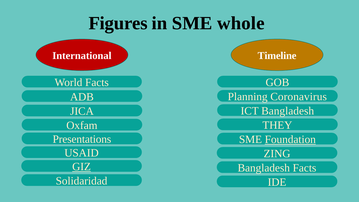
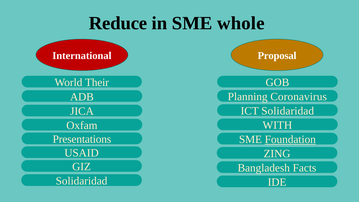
Figures: Figures -> Reduce (118, 23)
Timeline: Timeline -> Proposal (277, 56)
World Facts: Facts -> Their (97, 82)
ICT Bangladesh: Bangladesh -> Solidaridad (288, 111)
THEY: THEY -> WITH (277, 125)
GIZ underline: present -> none (82, 167)
